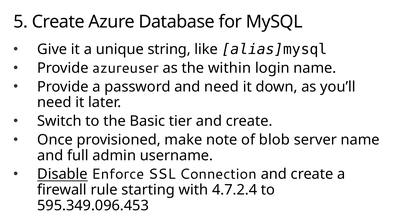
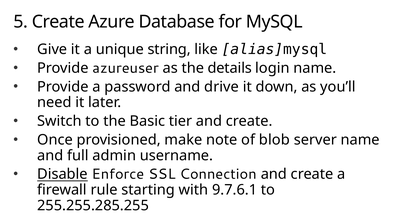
within: within -> details (230, 68)
and need: need -> drive (222, 87)
4.7.2.4: 4.7.2.4 -> 9.7.6.1 (235, 190)
595.349.096.453: 595.349.096.453 -> 255.255.285.255 (93, 206)
